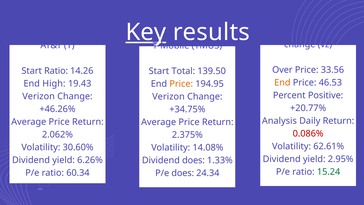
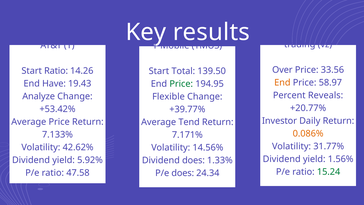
Key underline: present -> none (146, 32)
change: change -> trading (300, 44)
46.53: 46.53 -> 58.97 (330, 82)
High: High -> Have (54, 83)
Price colour: orange -> green (181, 84)
Positive: Positive -> Reveals (326, 95)
Verizon: Verizon -> Analyze (39, 96)
Verizon: Verizon -> Flexible (168, 96)
+46.26%: +46.26% -> +53.42% (57, 109)
+34.75%: +34.75% -> +39.77% (187, 109)
Analysis: Analysis -> Investor (279, 121)
Price: Price -> Tend (189, 122)
0.086% colour: red -> orange (308, 133)
2.062%: 2.062% -> 7.133% (57, 134)
2.375%: 2.375% -> 7.171% (187, 135)
62.61%: 62.61% -> 31.77% (329, 146)
30.60%: 30.60% -> 42.62% (78, 147)
14.08%: 14.08% -> 14.56% (208, 147)
2.95%: 2.95% -> 1.56% (341, 159)
6.26%: 6.26% -> 5.92% (90, 160)
60.34: 60.34 -> 47.58 (78, 173)
